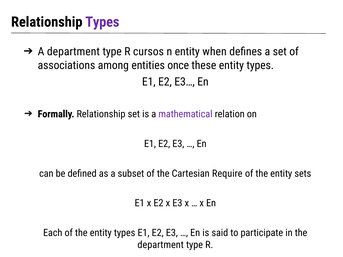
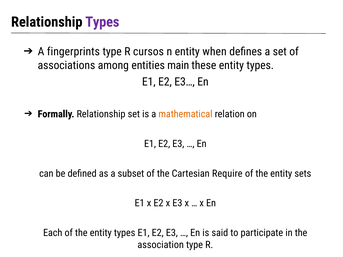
A department: department -> fingerprints (73, 52)
once: once -> main (178, 65)
mathematical colour: purple -> orange (185, 114)
department: department -> association (161, 245)
